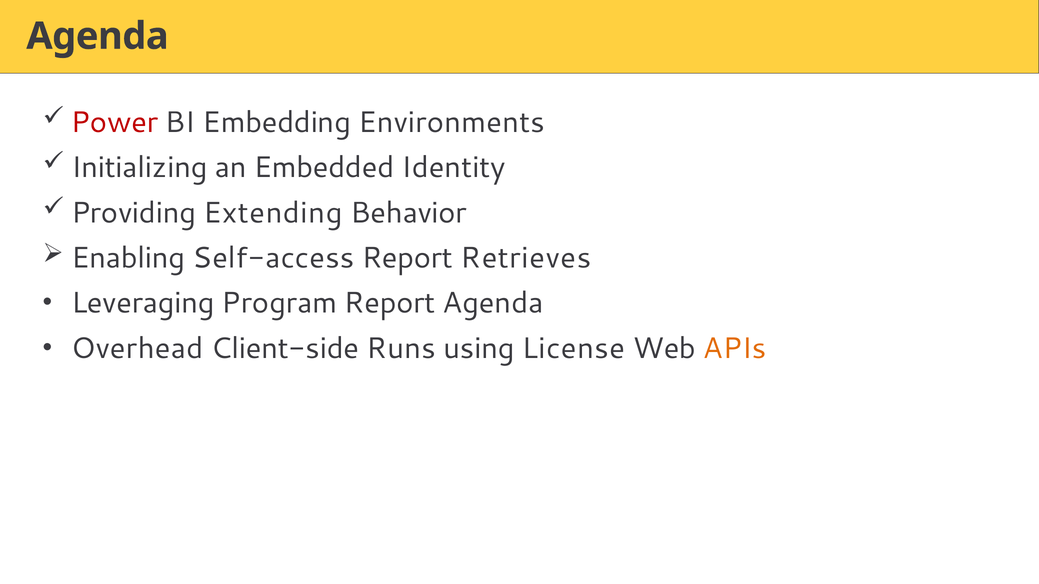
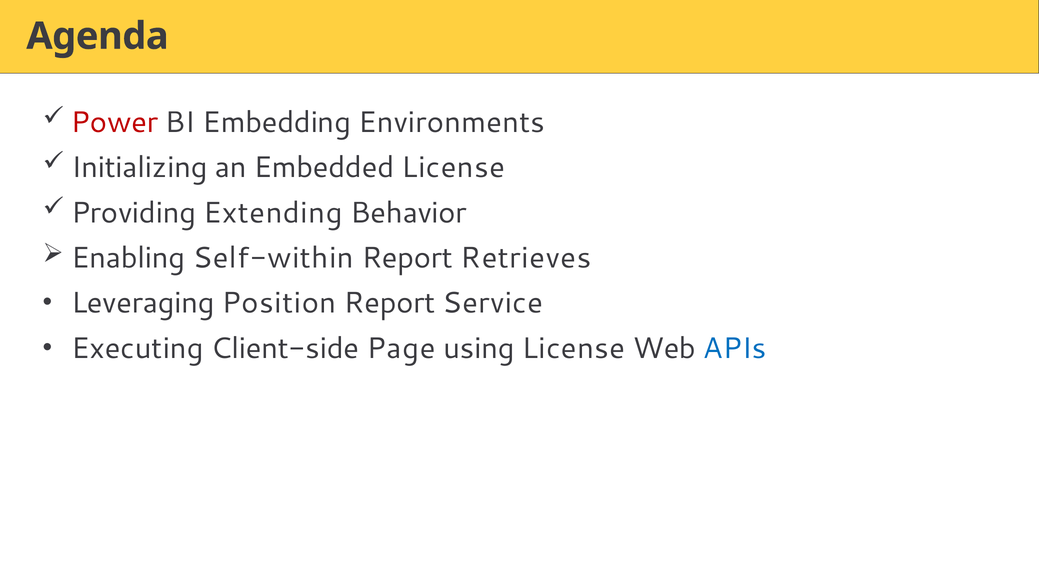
Embedded Identity: Identity -> License (453, 168)
Self-access: Self-access -> Self-within (273, 258)
Program: Program -> Position (279, 303)
Report Agenda: Agenda -> Service (493, 303)
Overhead: Overhead -> Executing (137, 349)
Runs: Runs -> Page (401, 349)
APIs colour: orange -> blue (735, 349)
